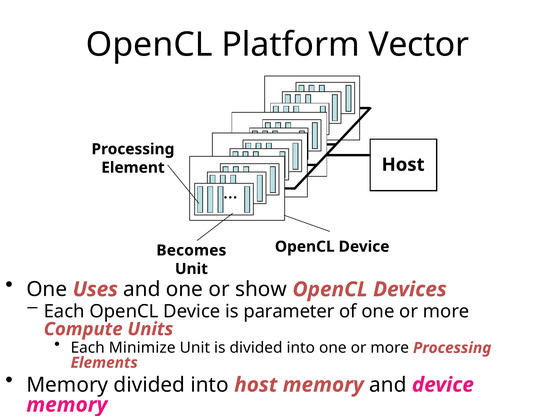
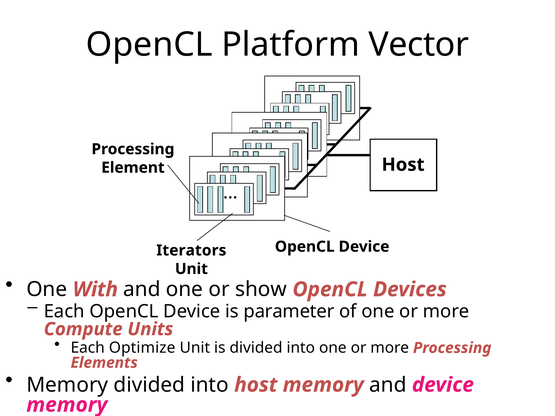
Becomes: Becomes -> Iterators (191, 251)
Uses: Uses -> With (95, 290)
Minimize: Minimize -> Optimize (142, 348)
